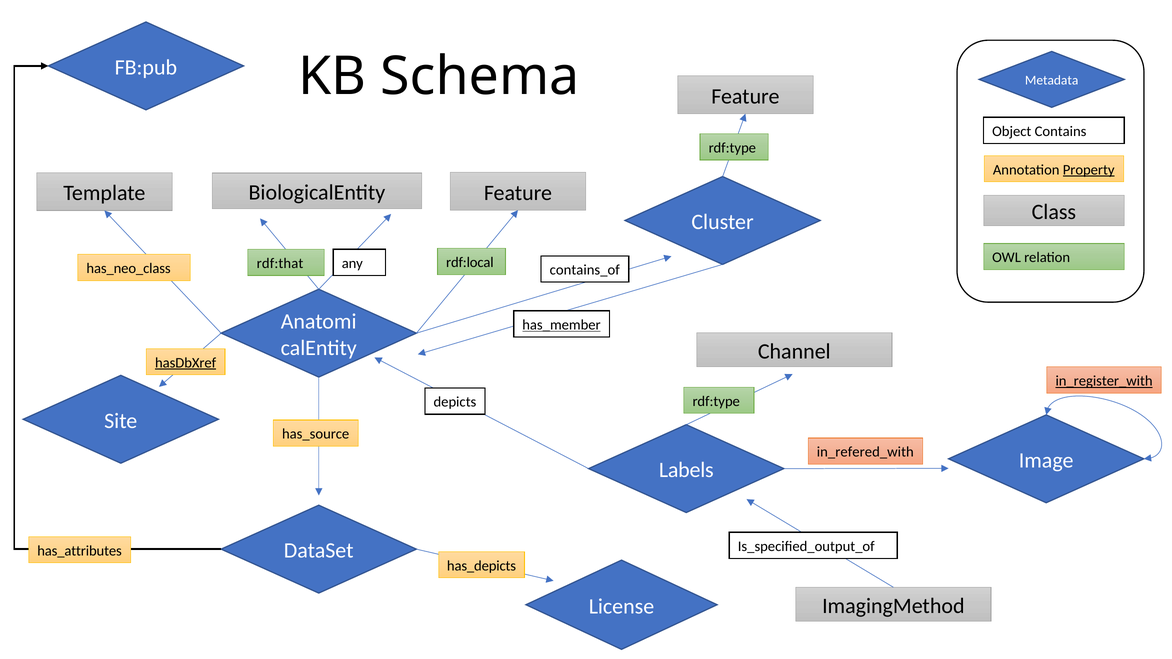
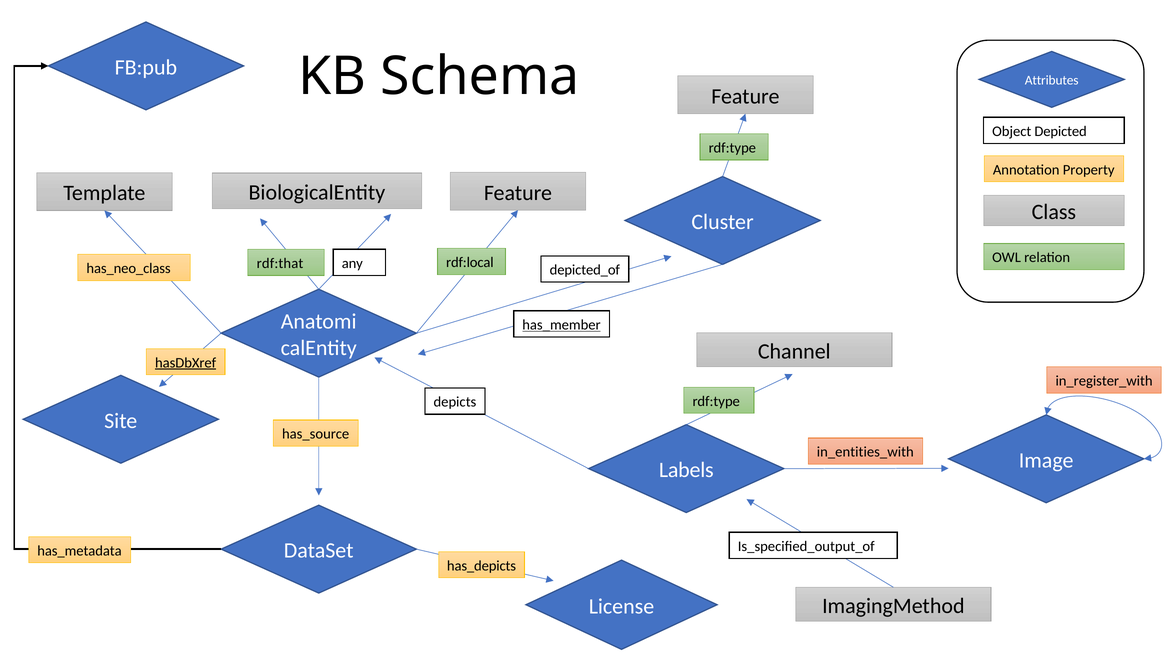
Metadata: Metadata -> Attributes (1052, 80)
Contains: Contains -> Depicted (1061, 132)
Property underline: present -> none (1089, 170)
contains_of: contains_of -> depicted_of (585, 270)
in_register_with underline: present -> none (1104, 381)
in_refered_with: in_refered_with -> in_entities_with (865, 452)
has_attributes: has_attributes -> has_metadata (79, 551)
